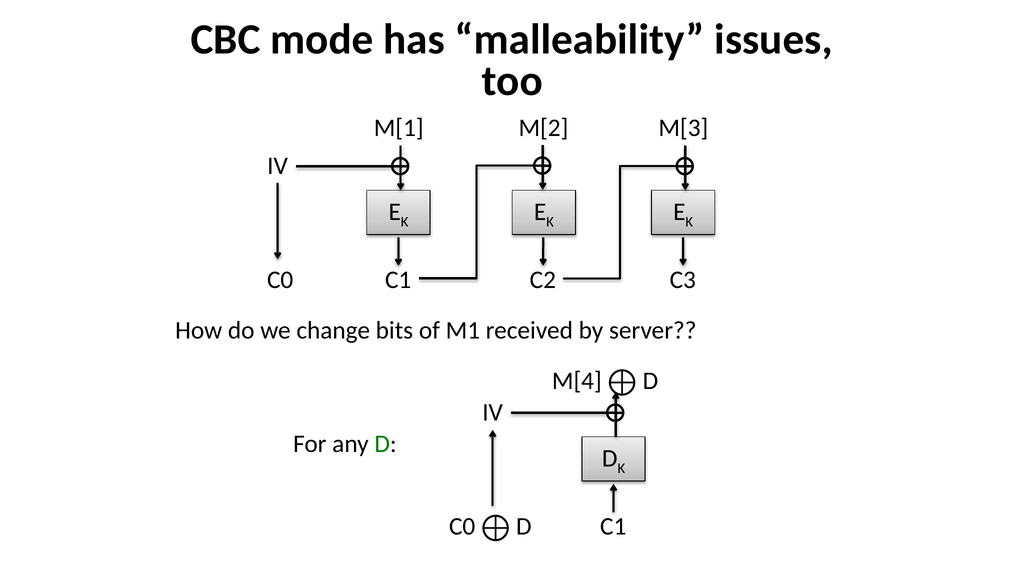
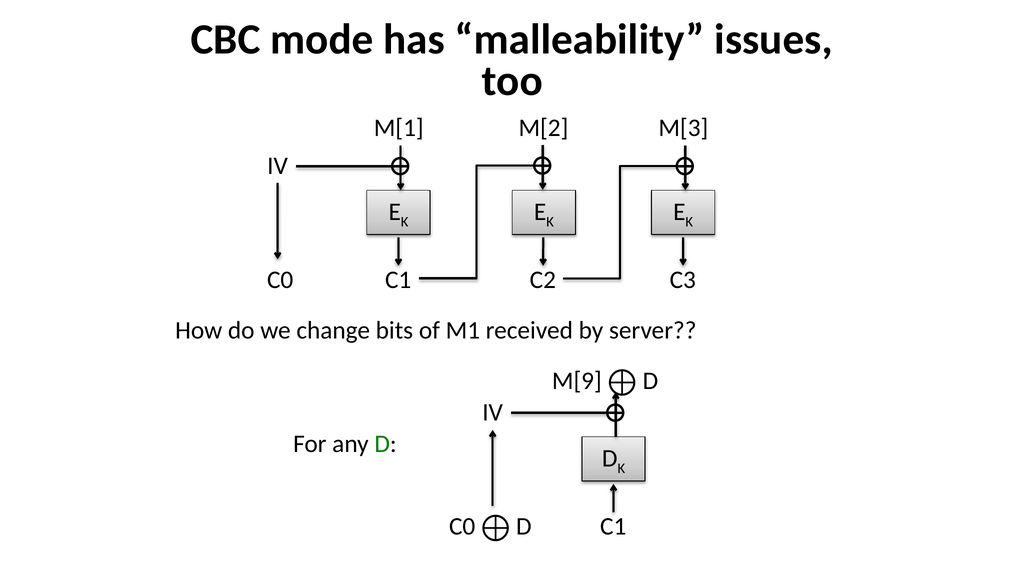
M[4: M[4 -> M[9 (577, 381)
